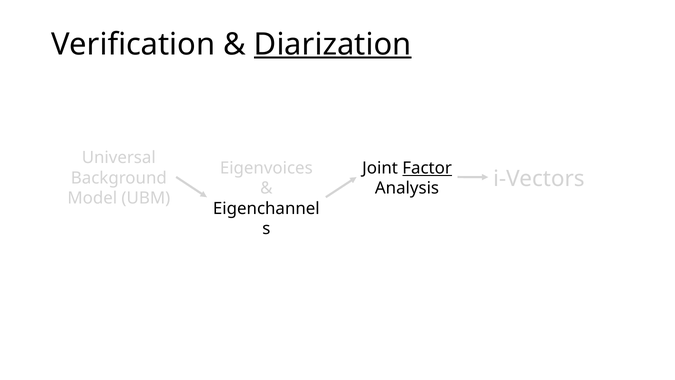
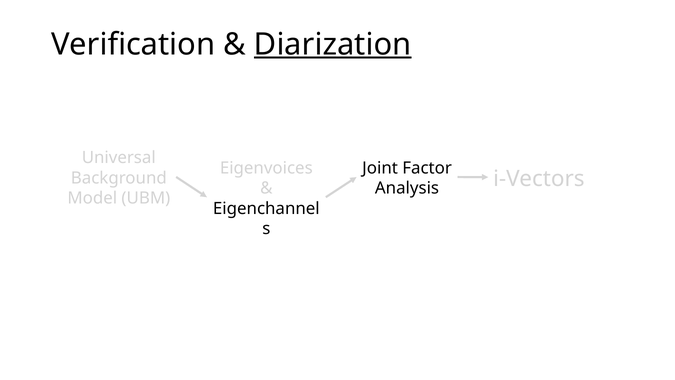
Factor underline: present -> none (427, 168)
